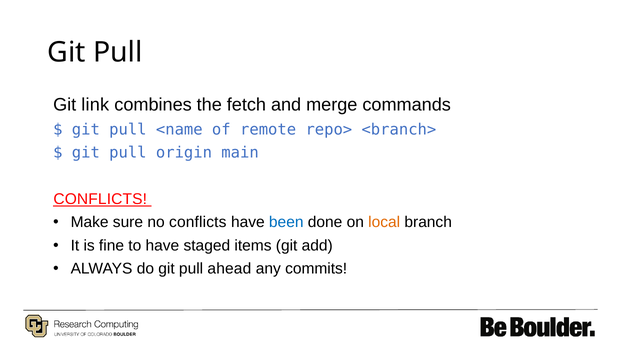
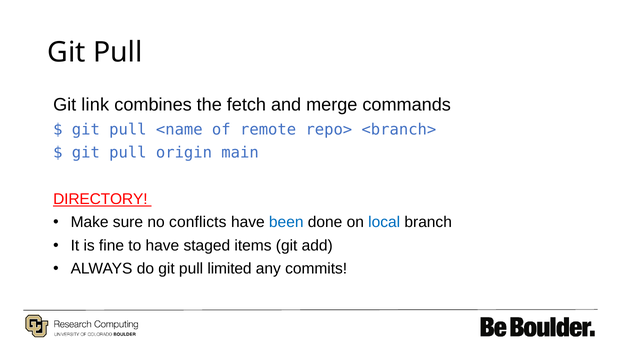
CONFLICTS: CONFLICTS -> DIRECTORY (100, 199)
local colour: orange -> blue (384, 223)
ahead: ahead -> limited (230, 269)
